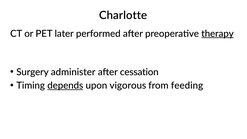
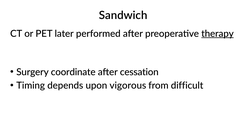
Charlotte: Charlotte -> Sandwich (123, 15)
administer: administer -> coordinate (73, 72)
depends underline: present -> none (65, 86)
feeding: feeding -> difficult (187, 86)
